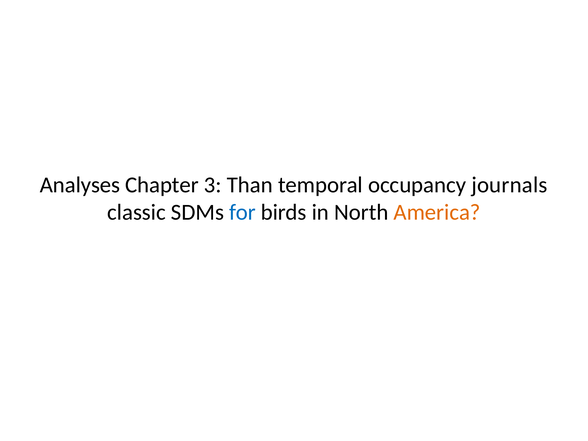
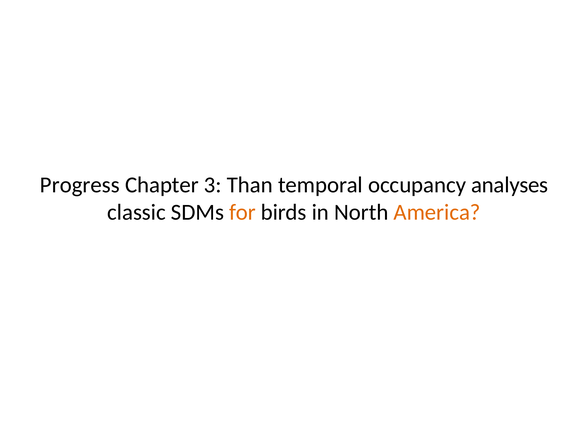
Analyses: Analyses -> Progress (80, 185)
journals: journals -> analyses (510, 185)
for colour: blue -> orange (242, 212)
